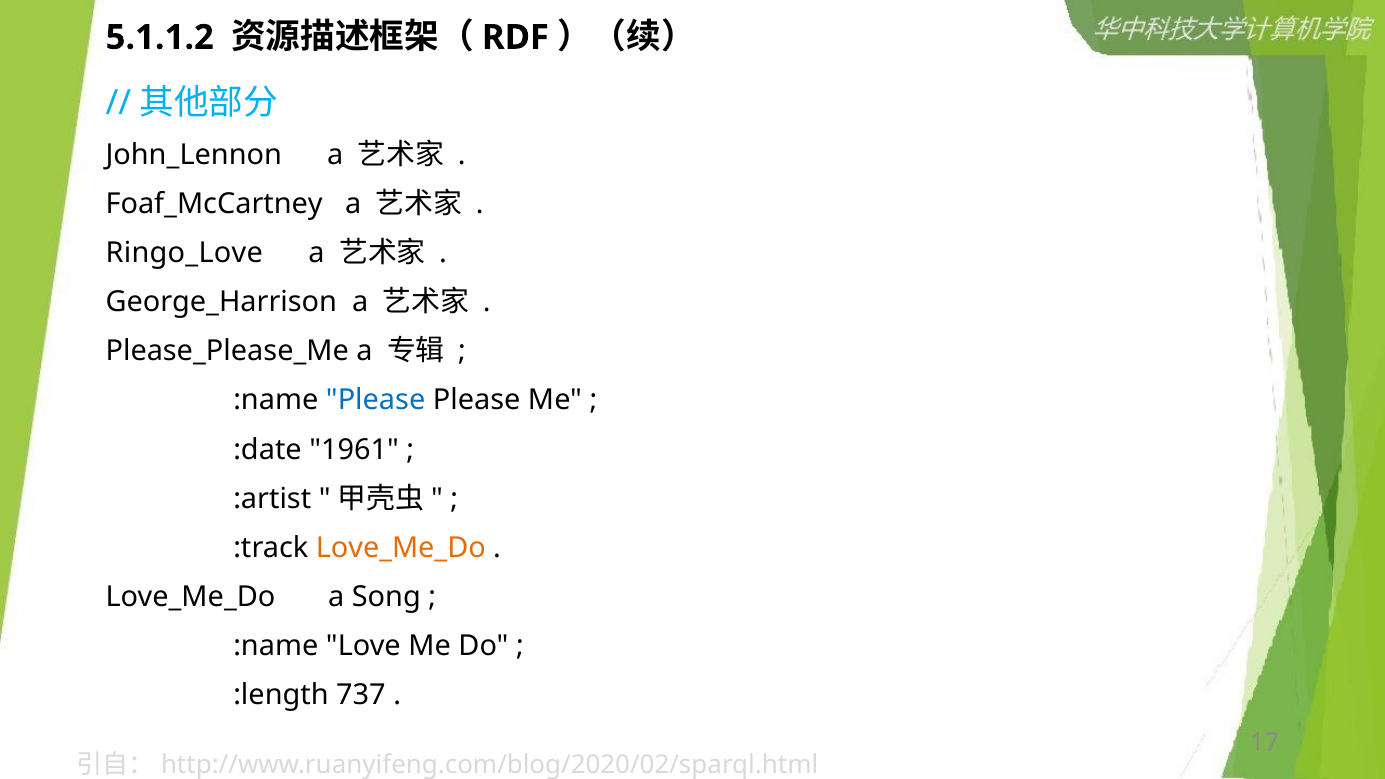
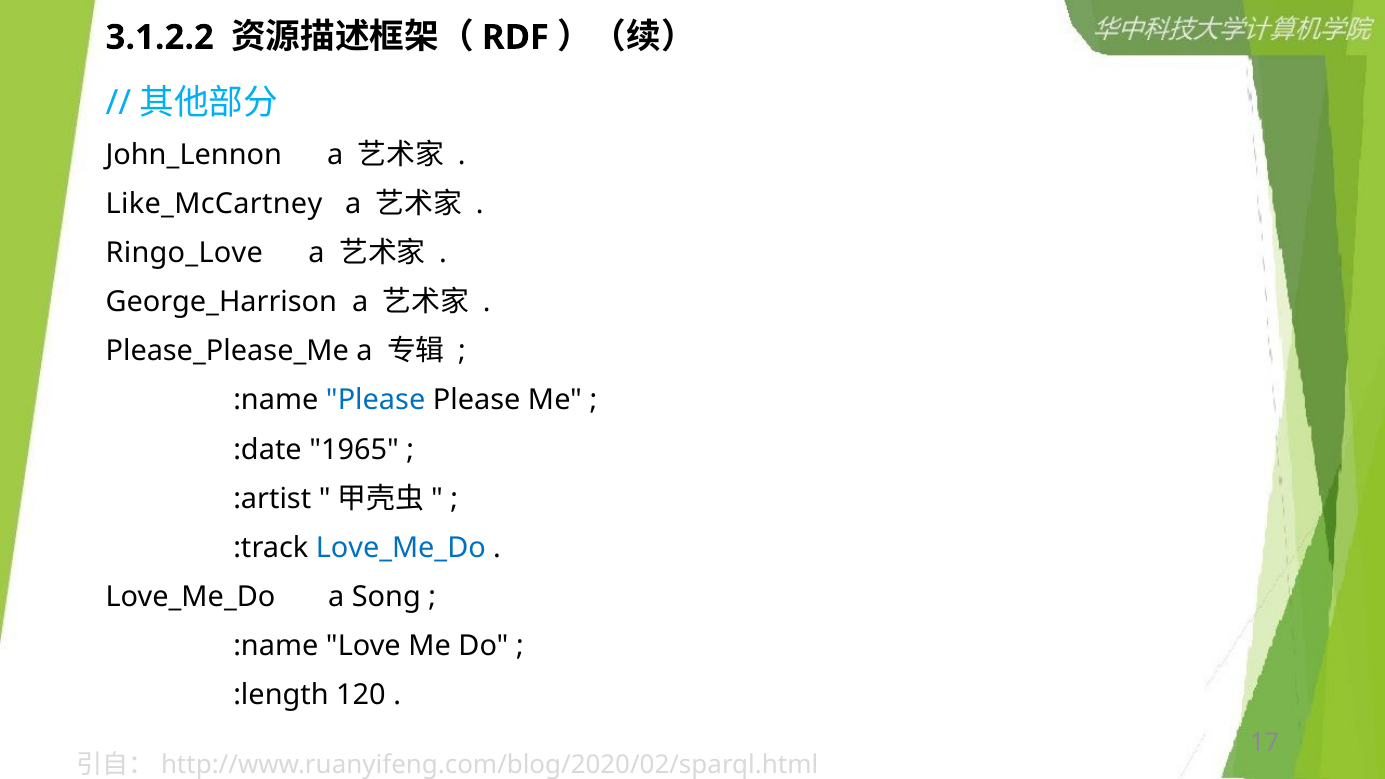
5.1.1.2: 5.1.1.2 -> 3.1.2.2 (160, 37)
Foaf_McCartney: Foaf_McCartney -> Like_McCartney (214, 204)
1961: 1961 -> 1965 (354, 450)
Love_Me_Do colour: orange -> blue (401, 548)
737: 737 -> 120 (361, 695)
